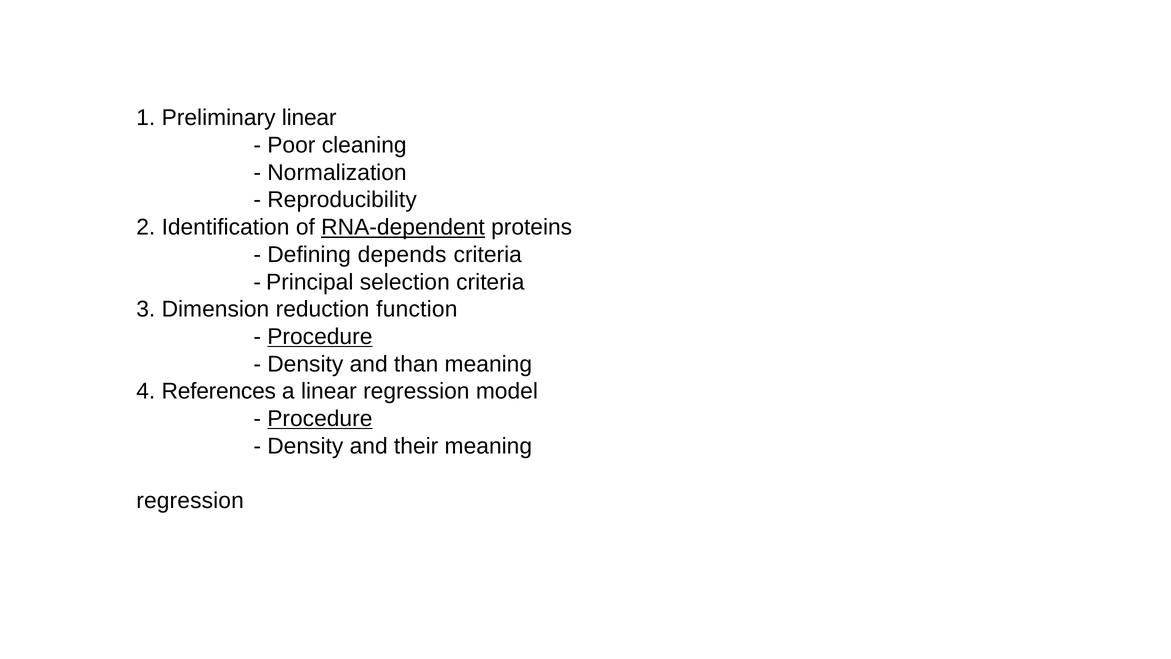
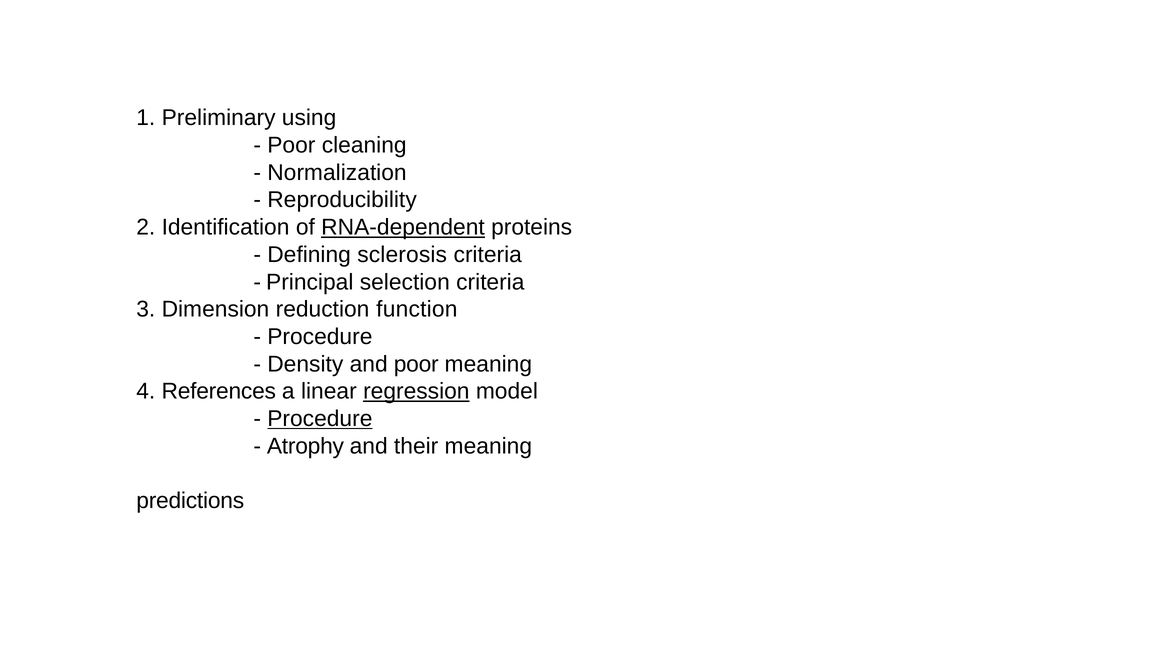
Preliminary linear: linear -> using (309, 118)
depends: depends -> sclerosis (402, 255)
Procedure underline: present -> none (320, 337)
and than: than -> poor (416, 364)
regression underline: none -> present (416, 391)
Density: Density -> Atrophy (305, 446)
regression: regression -> predictions (190, 501)
